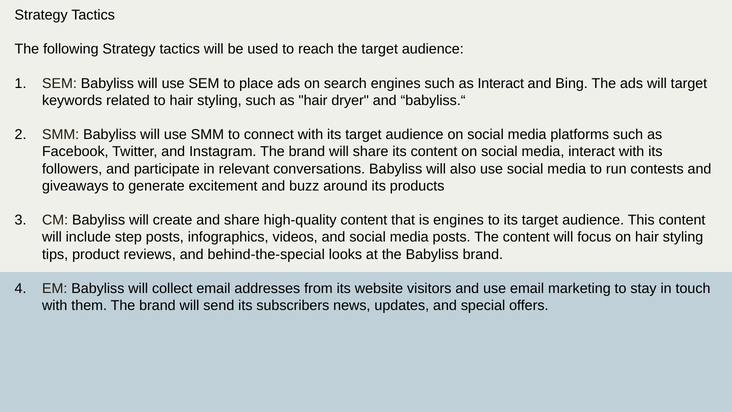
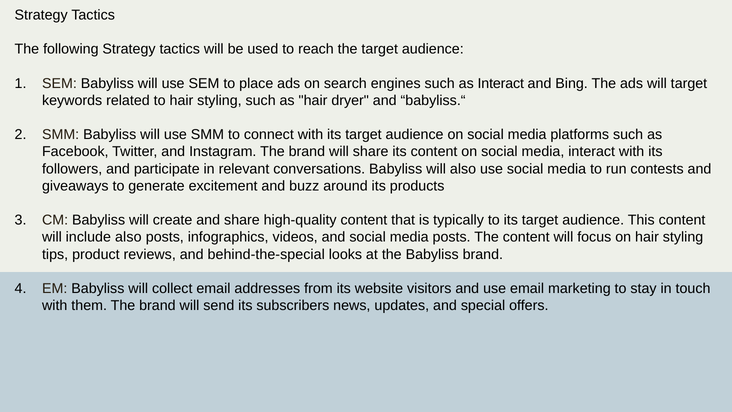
is engines: engines -> typically (459, 220)
include step: step -> also (128, 237)
